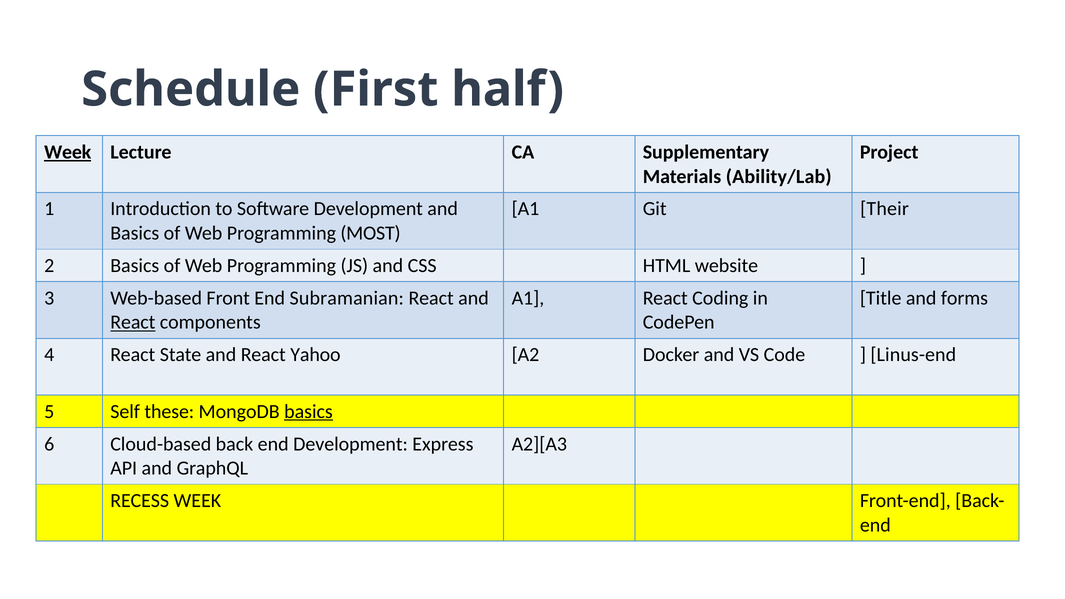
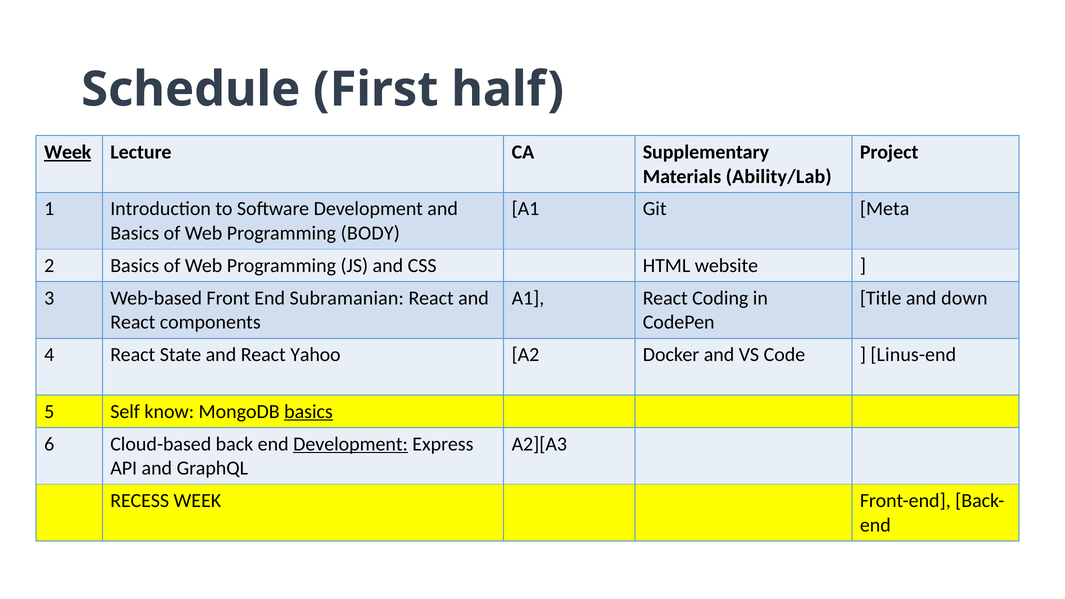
Their: Their -> Meta (885, 209)
MOST: MOST -> BODY (370, 233)
forms: forms -> down (964, 298)
React underline: present -> none (133, 322)
these: these -> know (169, 412)
Development underline: none -> present (351, 444)
